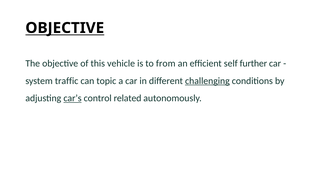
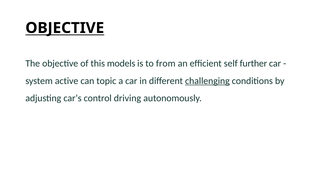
vehicle: vehicle -> models (121, 63)
traffic: traffic -> active (67, 81)
car’s underline: present -> none (73, 98)
related: related -> driving (127, 98)
